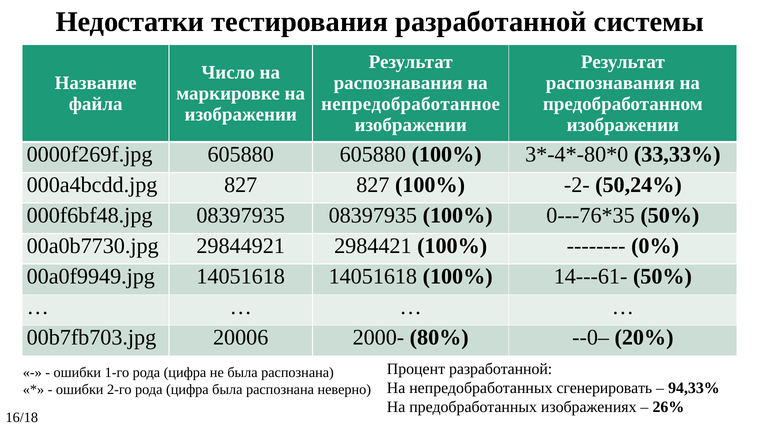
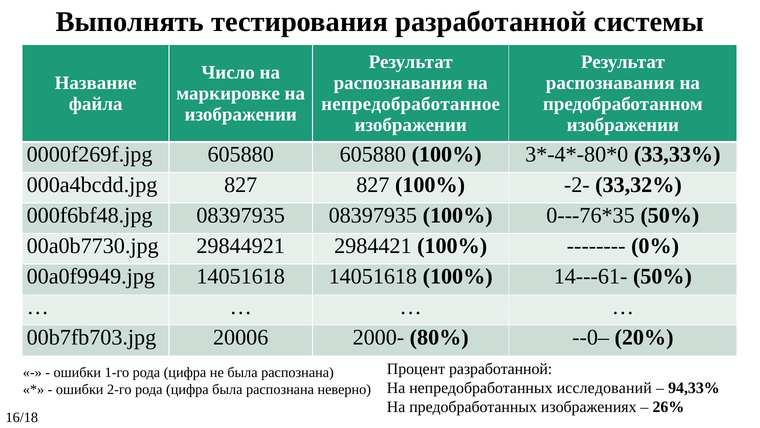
Недостатки: Недостатки -> Выполнять (130, 22)
50,24%: 50,24% -> 33,32% (638, 185)
сгенерировать: сгенерировать -> исследований (604, 388)
